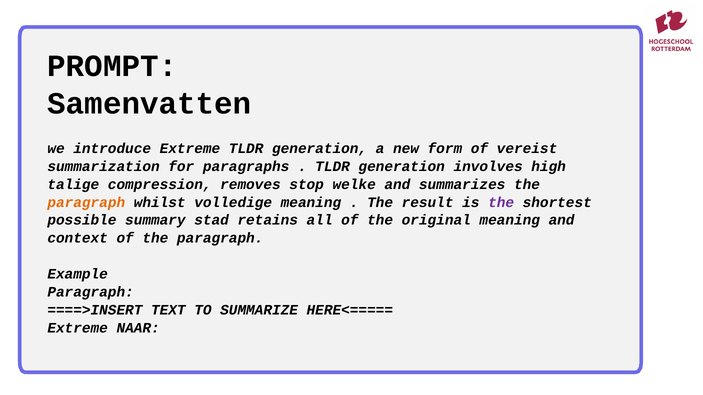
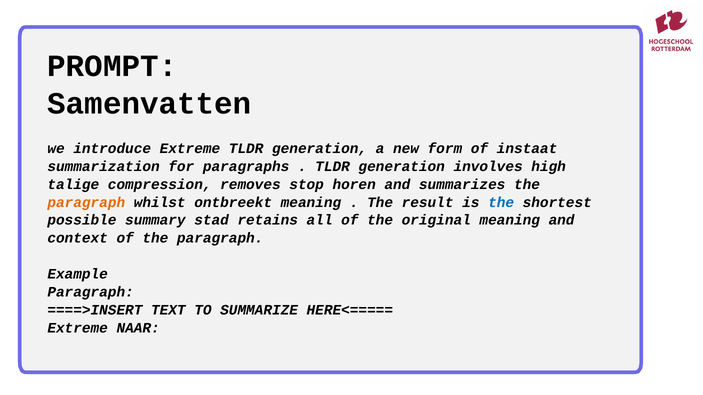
vereist: vereist -> instaat (527, 149)
welke: welke -> horen (354, 185)
volledige: volledige -> ontbreekt (233, 202)
the colour: purple -> blue (501, 202)
